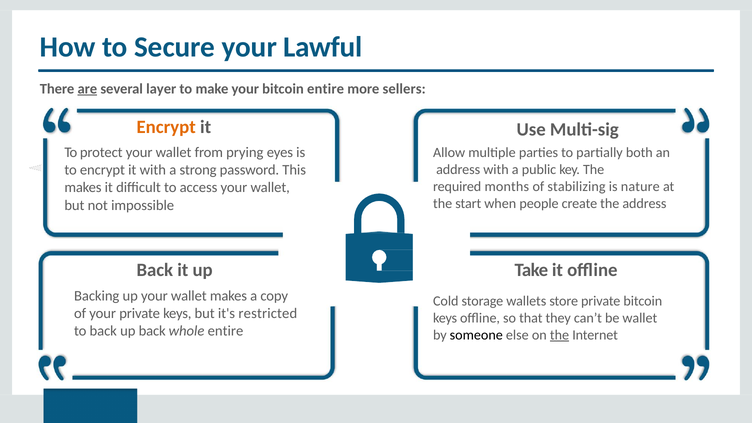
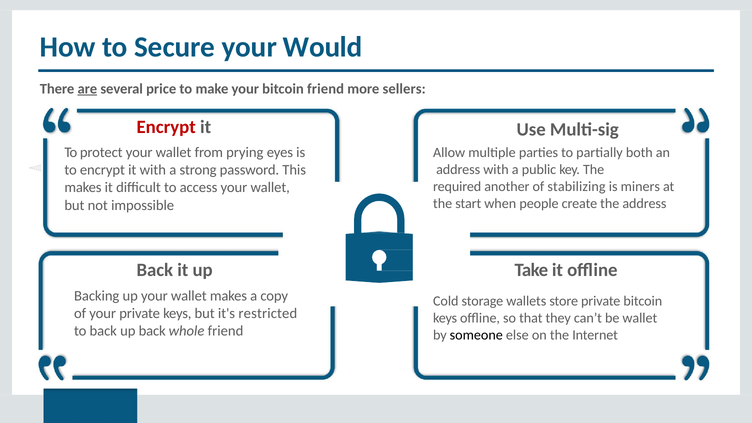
Lawful: Lawful -> Would (323, 47)
layer: layer -> price (161, 89)
bitcoin entire: entire -> friend (326, 89)
Encrypt colour: orange -> red (166, 127)
months: months -> another (507, 186)
nature: nature -> miners (640, 186)
whole entire: entire -> friend (225, 331)
the underline: present -> none (559, 335)
